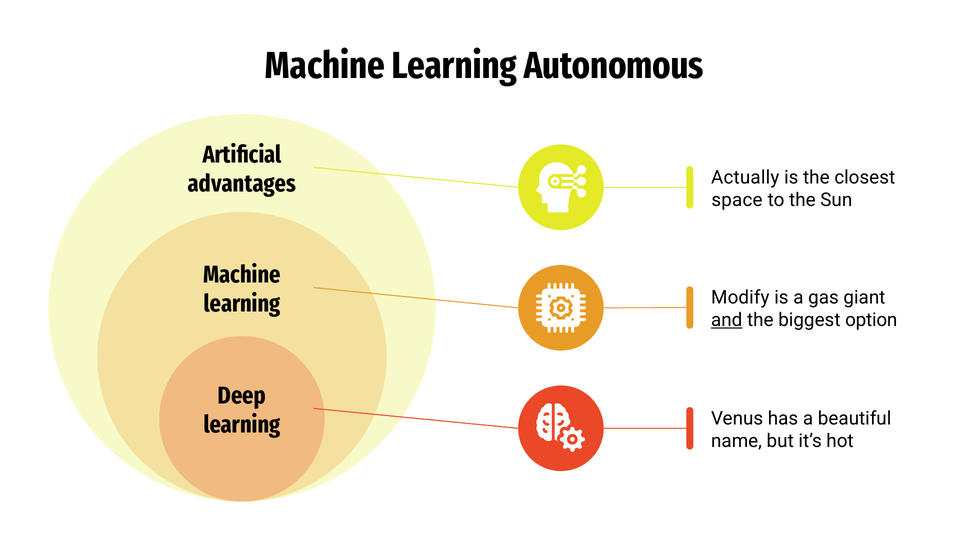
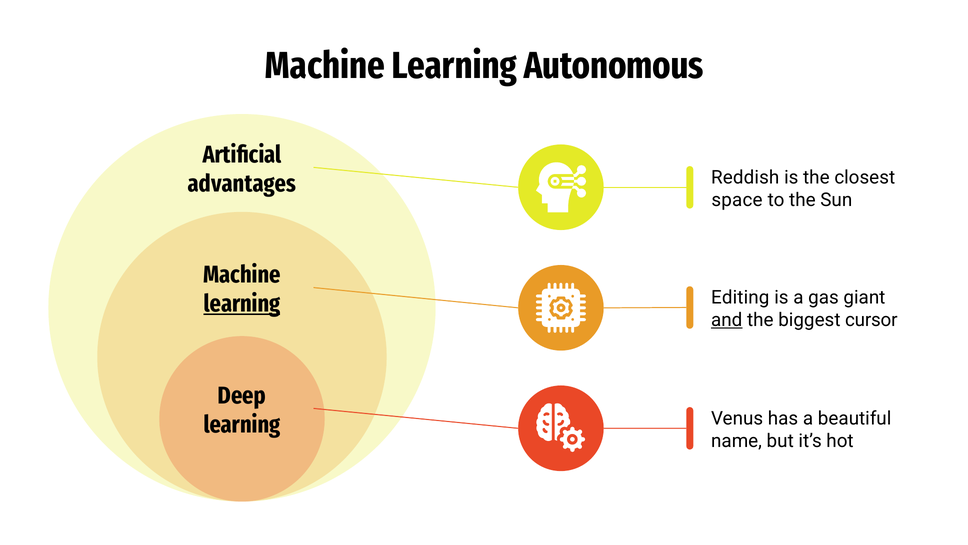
Actually: Actually -> Reddish (745, 177)
Modify: Modify -> Editing (740, 297)
learning underline: none -> present (242, 304)
option: option -> cursor (871, 320)
